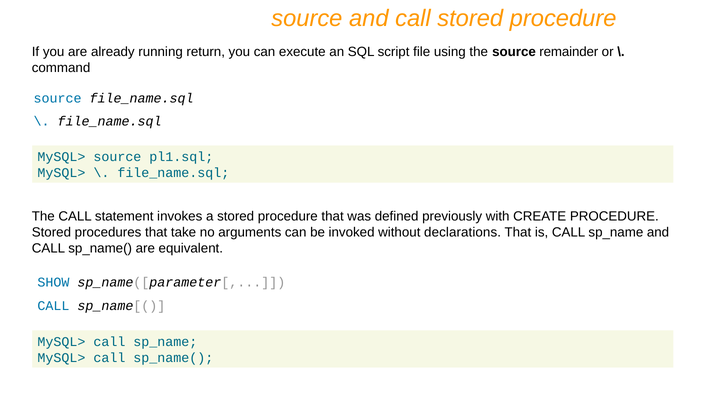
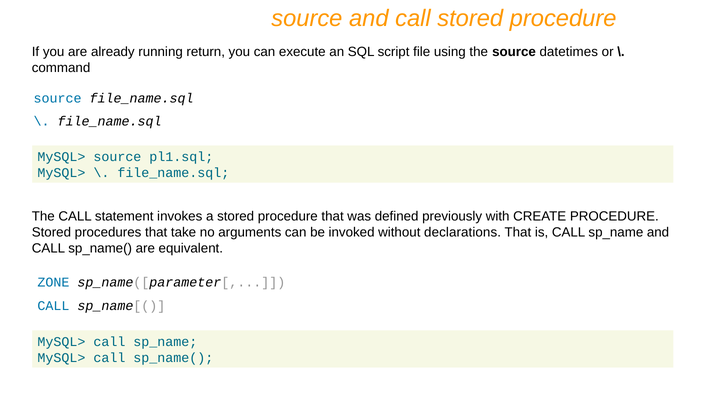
remainder: remainder -> datetimes (569, 52)
SHOW: SHOW -> ZONE (53, 282)
